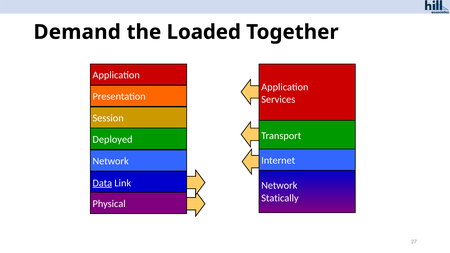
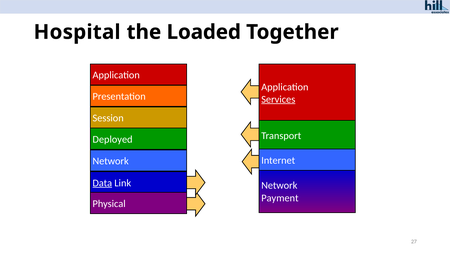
Demand: Demand -> Hospital (77, 32)
Services underline: none -> present (278, 99)
Statically: Statically -> Payment (280, 198)
